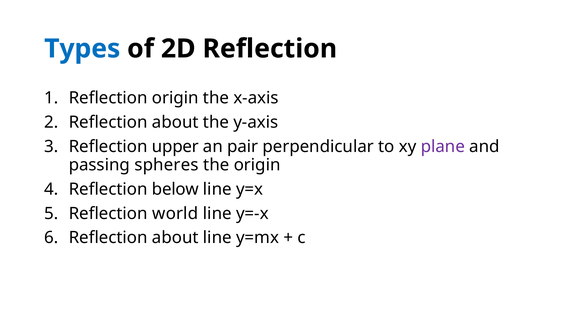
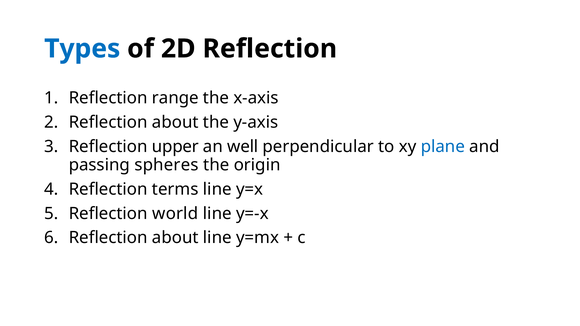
Reflection origin: origin -> range (175, 98)
pair: pair -> well (243, 147)
plane colour: purple -> blue (443, 147)
below: below -> terms (175, 189)
